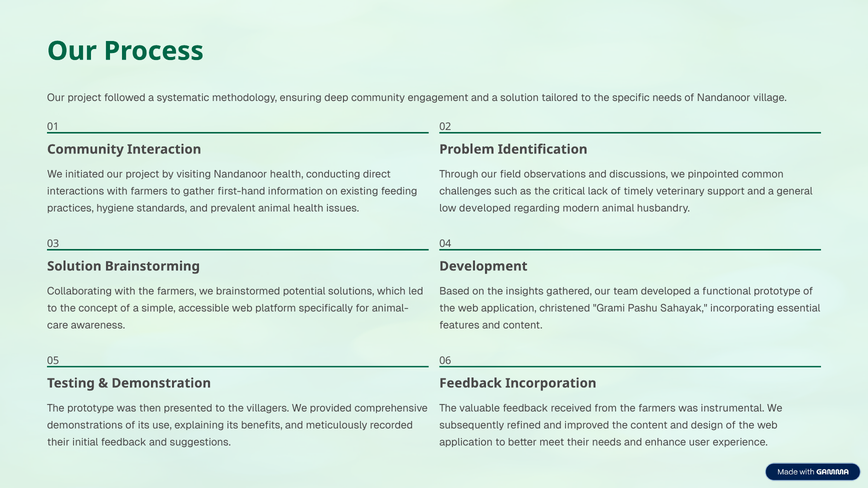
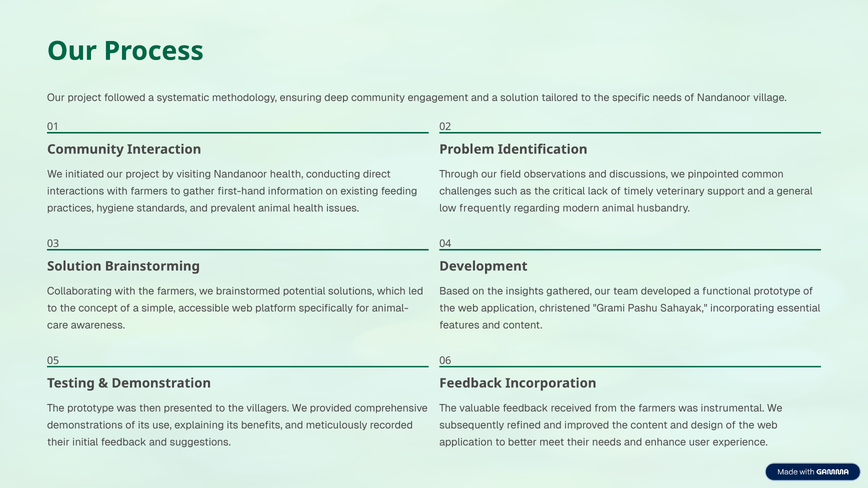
low developed: developed -> frequently (485, 208)
